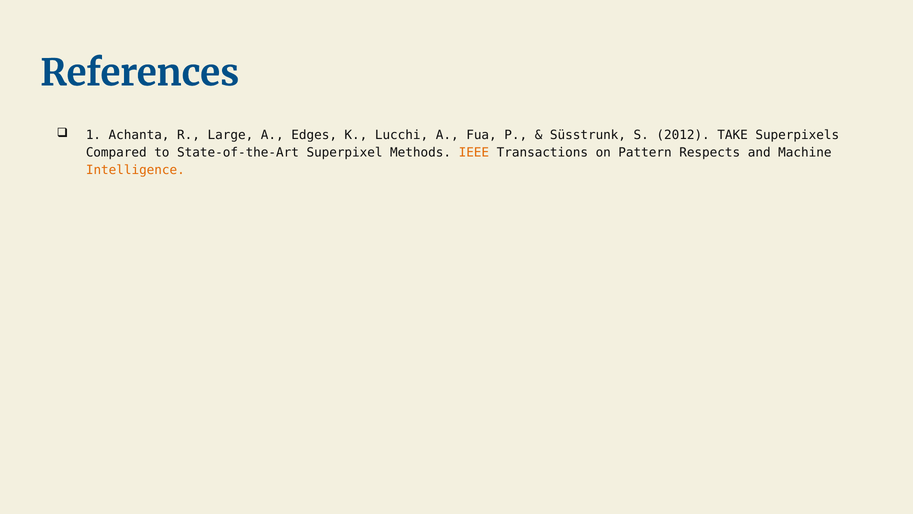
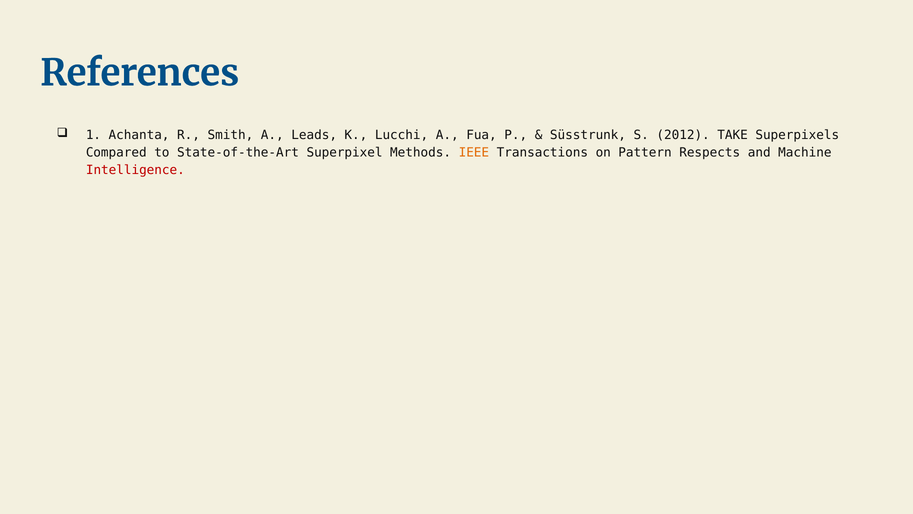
Large: Large -> Smith (230, 135)
Edges: Edges -> Leads (314, 135)
Intelligence colour: orange -> red (135, 170)
